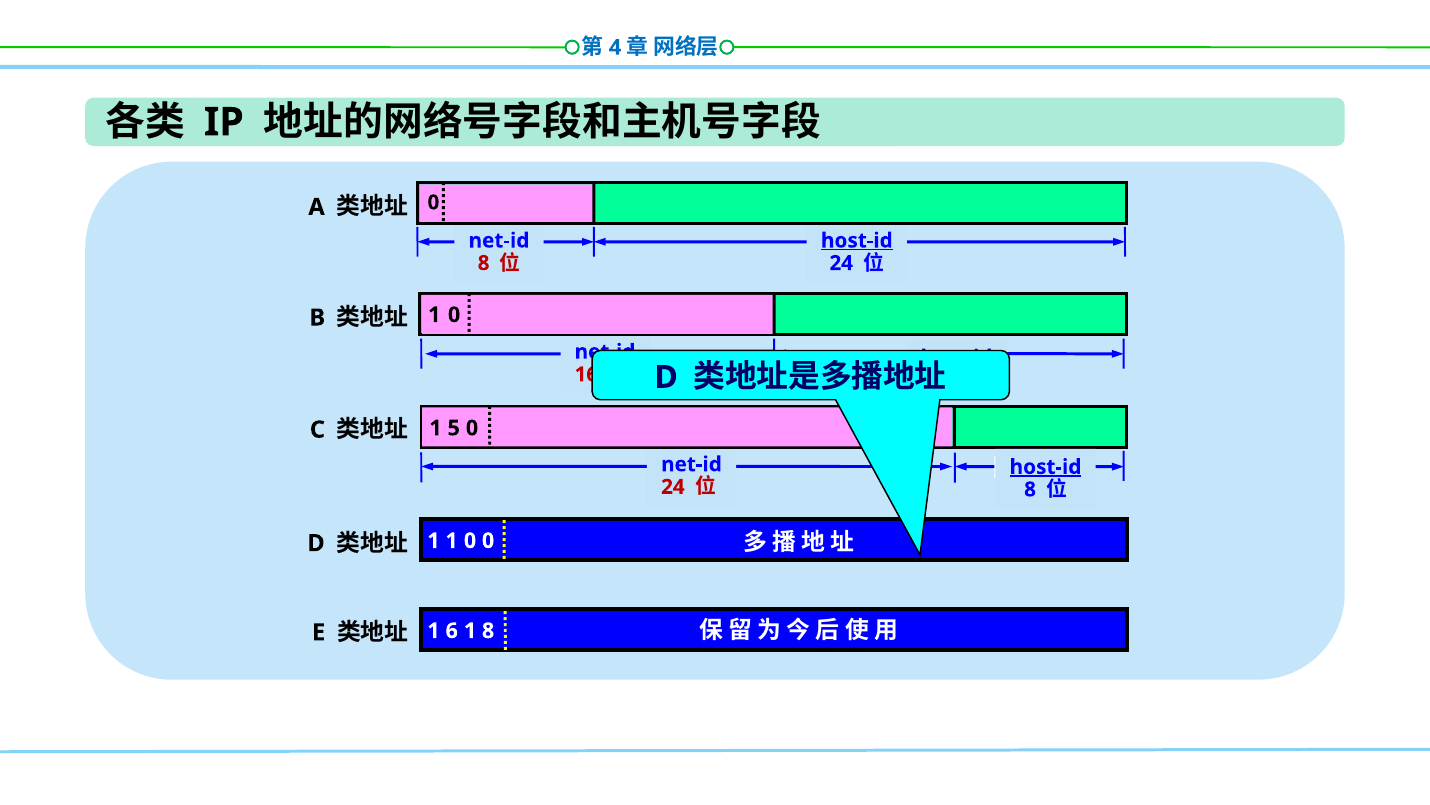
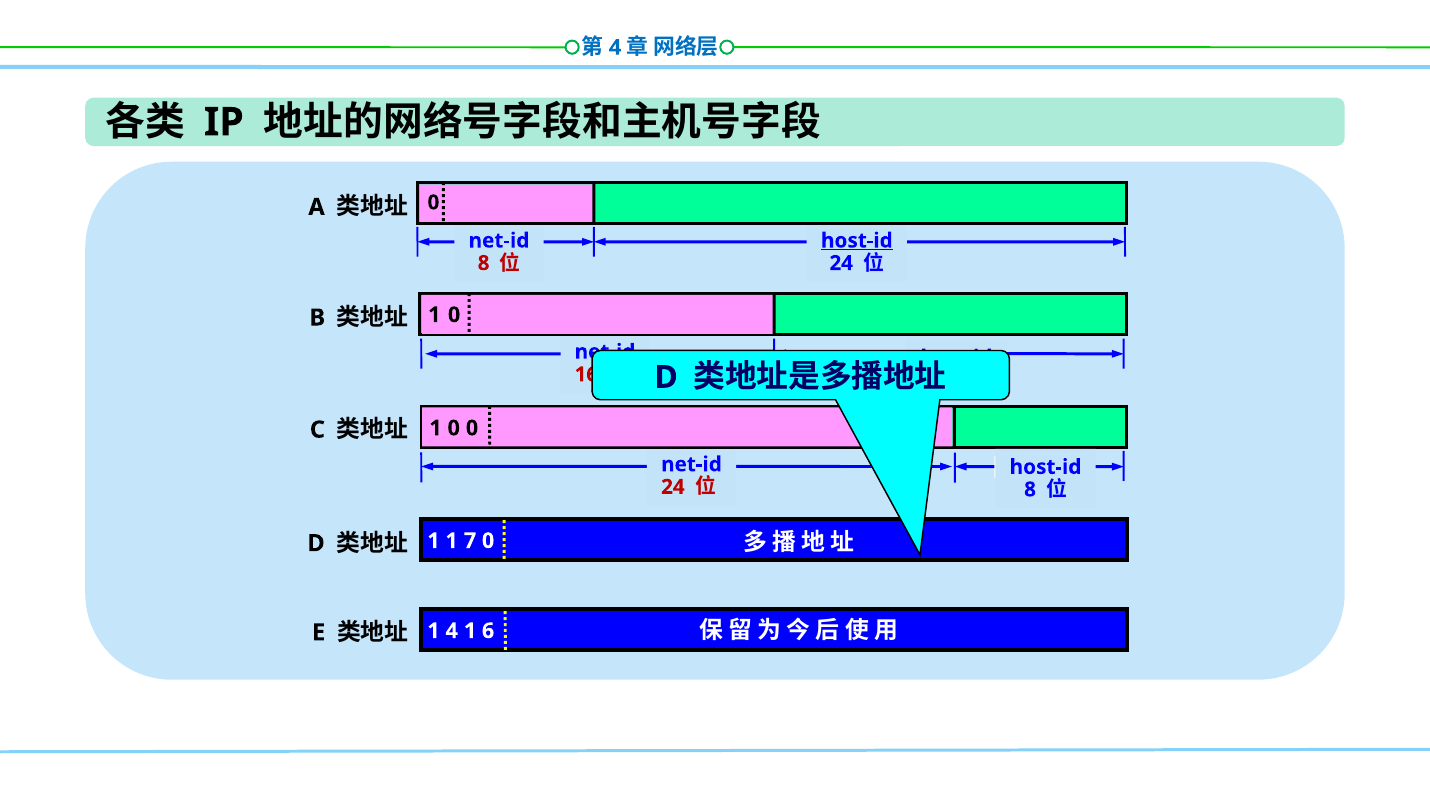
1 5: 5 -> 0 (454, 428)
host-id underline: present -> none (1045, 467)
1 0: 0 -> 7 (470, 540)
1 6: 6 -> 4 (452, 630)
1 8: 8 -> 6 (488, 630)
